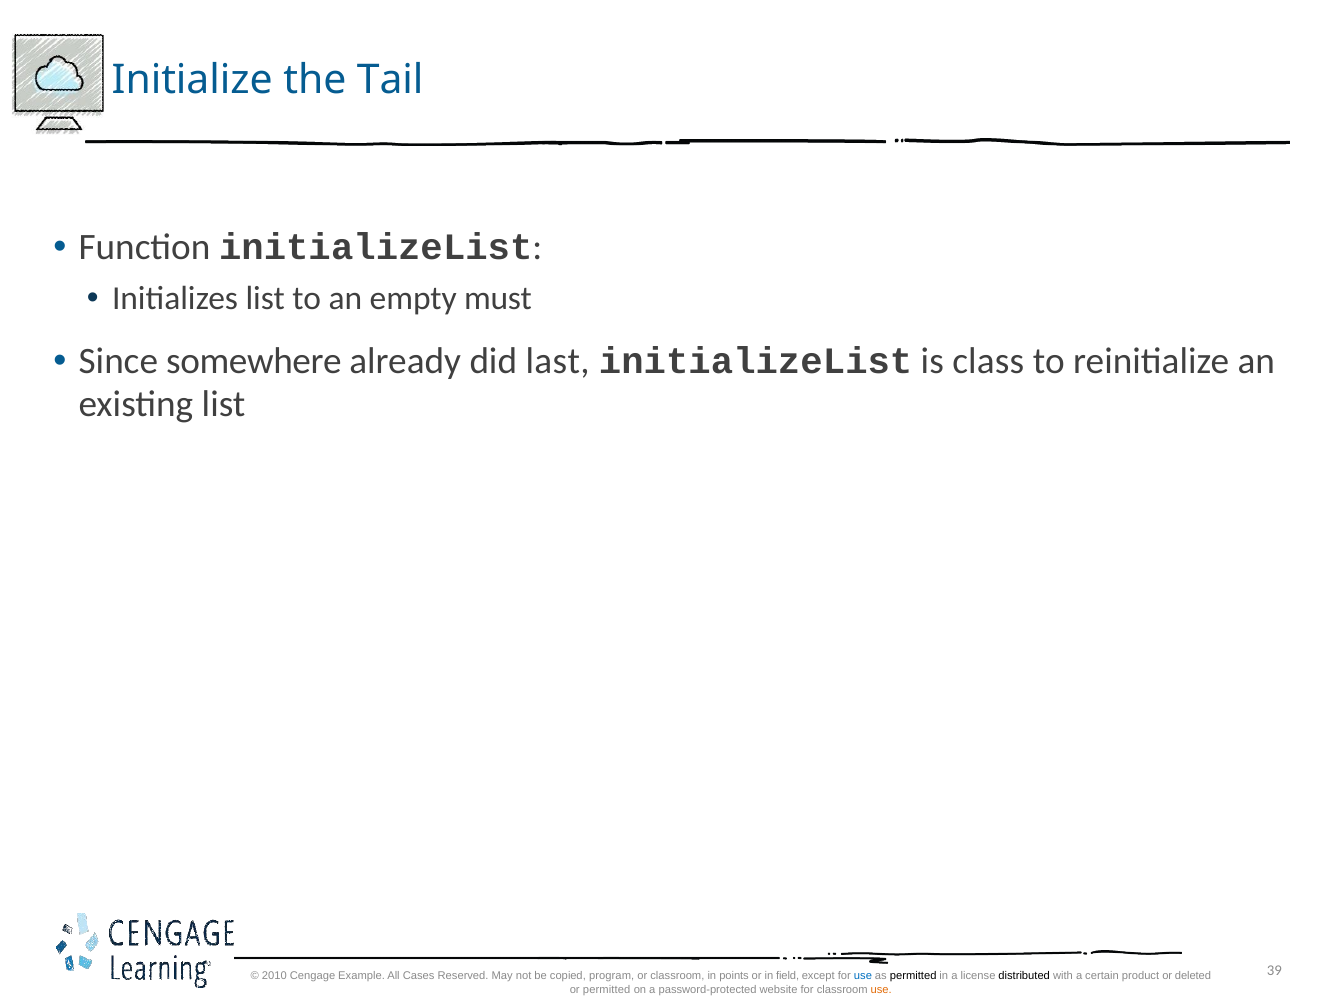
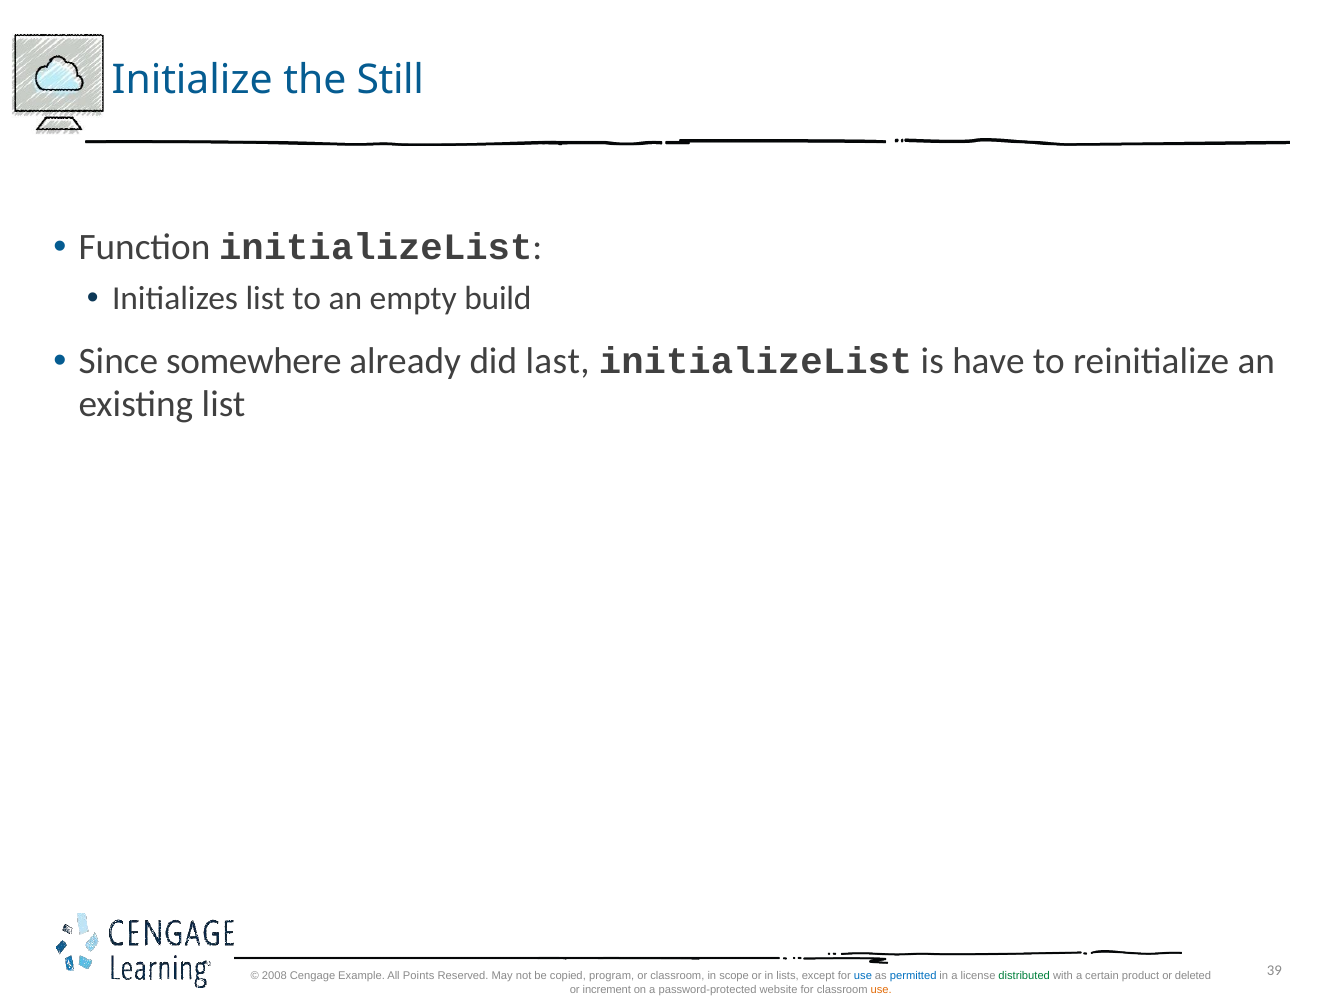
Tail: Tail -> Still (390, 80)
must: must -> build (498, 299)
class: class -> have (988, 361)
2010: 2010 -> 2008 (274, 976)
Cases: Cases -> Points (419, 976)
points: points -> scope (734, 976)
field: field -> lists (788, 976)
permitted colour: black -> blue (913, 976)
distributed colour: black -> green (1024, 976)
or permitted: permitted -> increment (607, 989)
